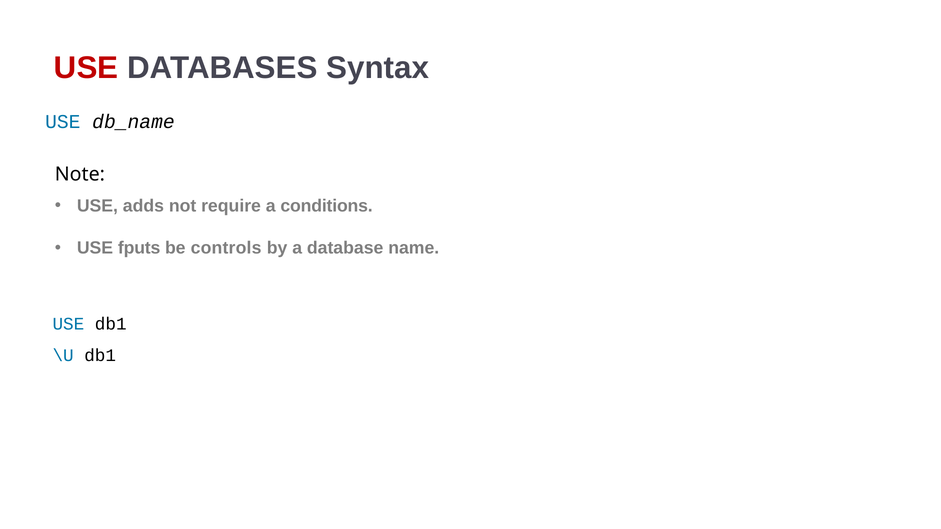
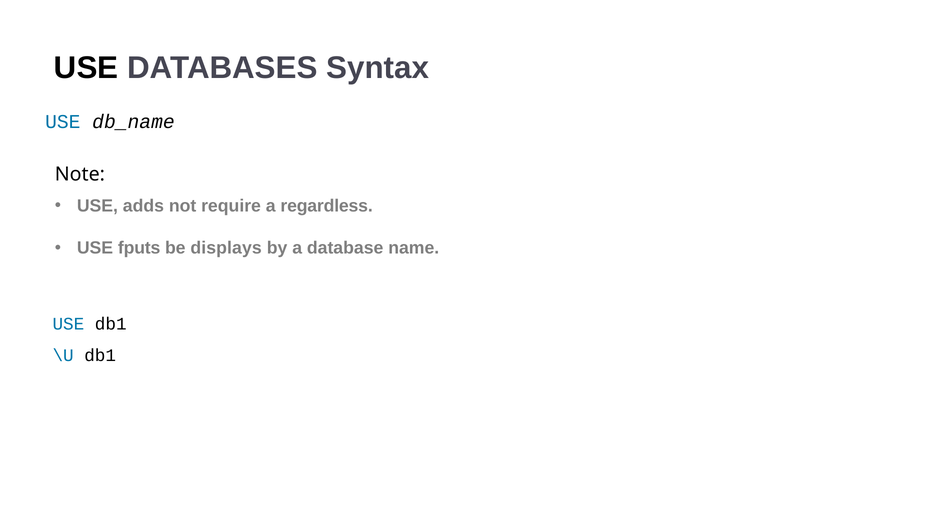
USE colour: red -> black (86, 68)
conditions: conditions -> regardless (327, 206)
controls: controls -> displays (226, 248)
